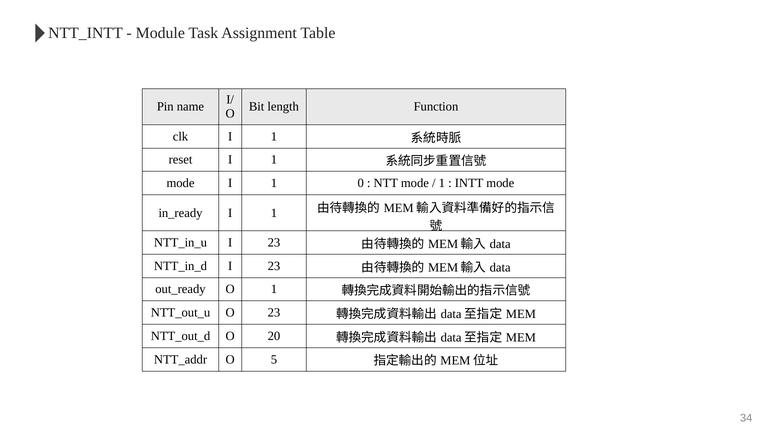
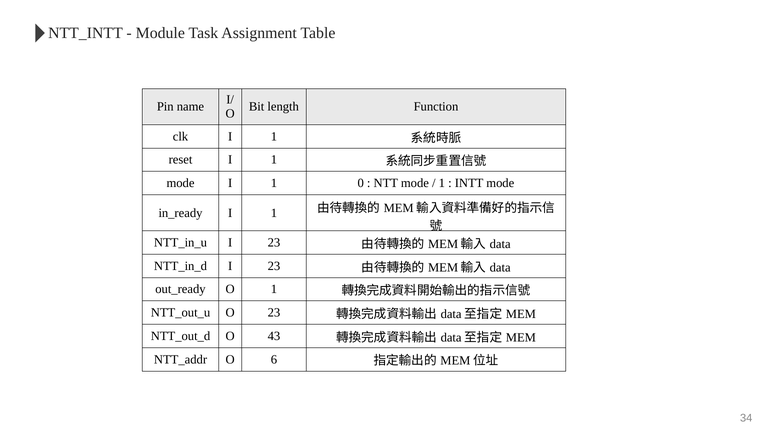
20: 20 -> 43 (274, 336)
5: 5 -> 6 (274, 360)
